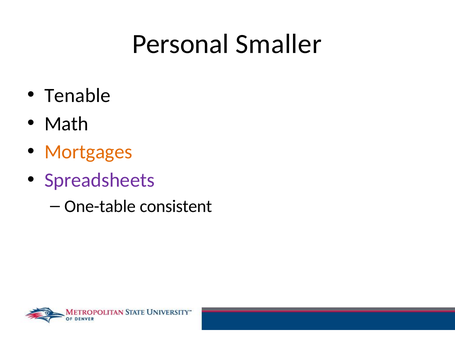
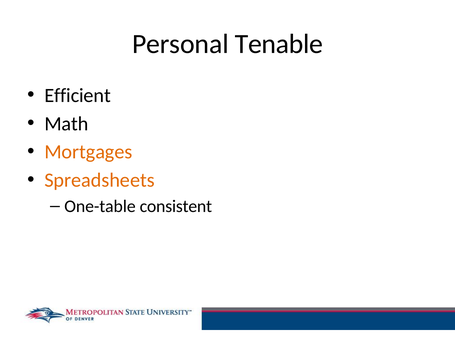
Smaller: Smaller -> Tenable (279, 44)
Tenable: Tenable -> Efficient (78, 95)
Spreadsheets colour: purple -> orange (100, 180)
